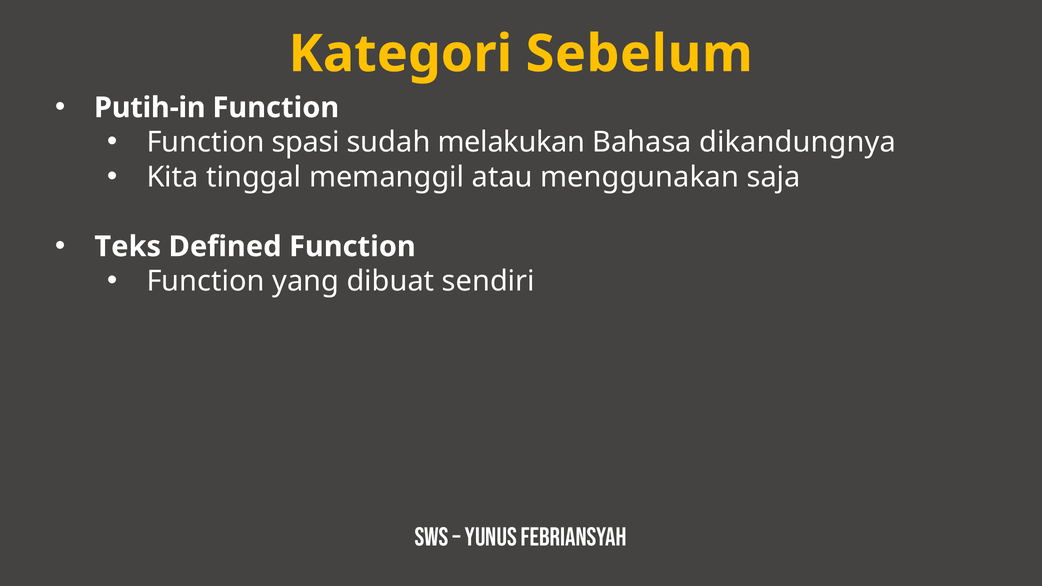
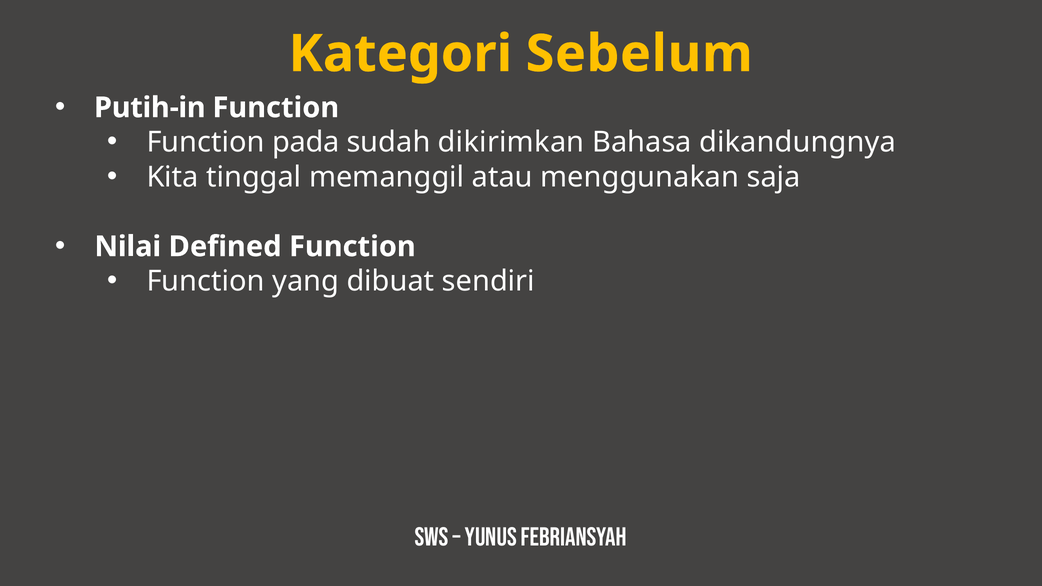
spasi: spasi -> pada (306, 142)
melakukan: melakukan -> dikirimkan (511, 142)
Teks: Teks -> Nilai (128, 247)
